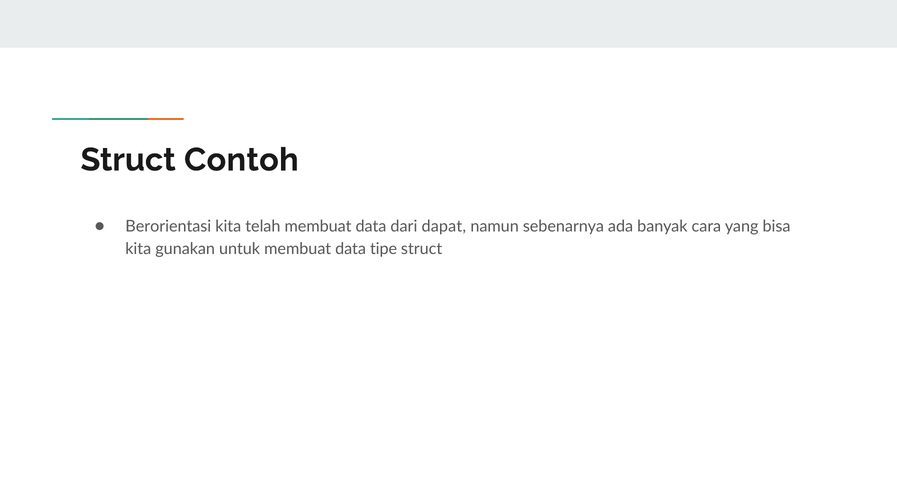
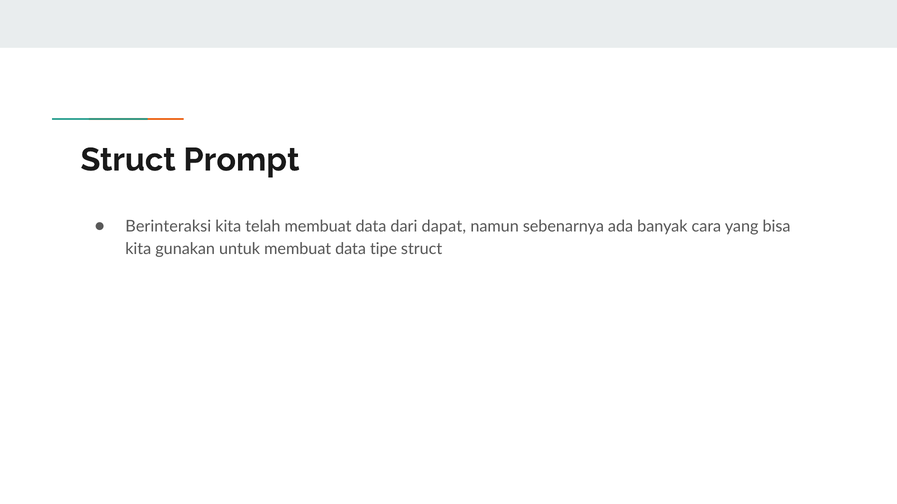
Contoh: Contoh -> Prompt (241, 160)
Berorientasi: Berorientasi -> Berinteraksi (168, 227)
